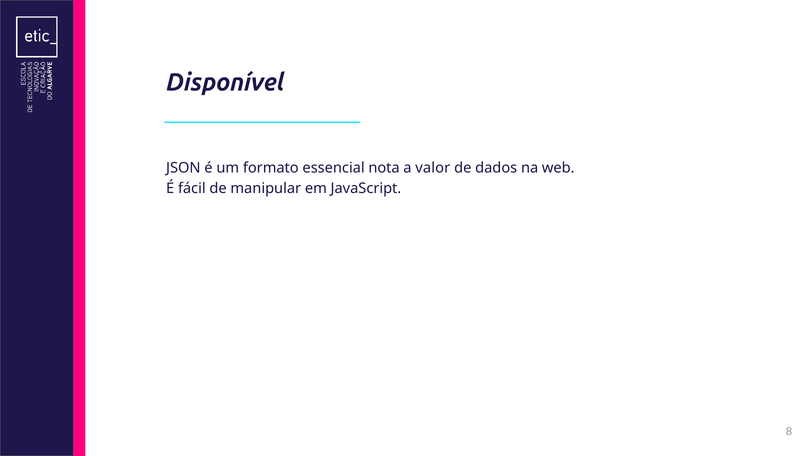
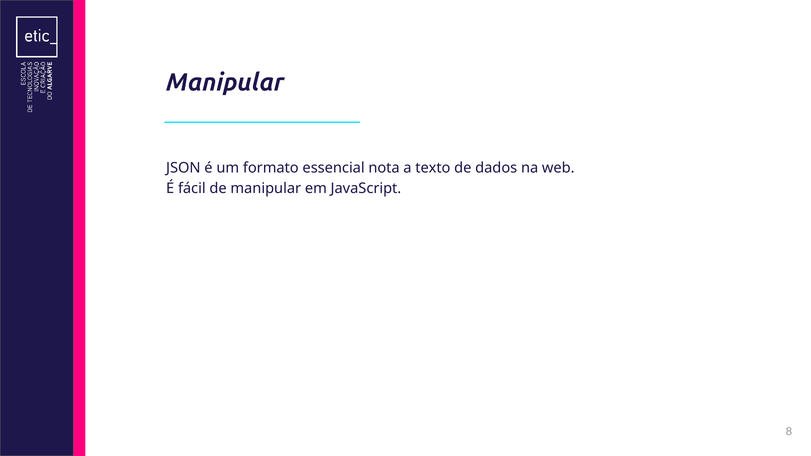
Disponível: Disponível -> Manipular (225, 82)
valor: valor -> texto (433, 168)
